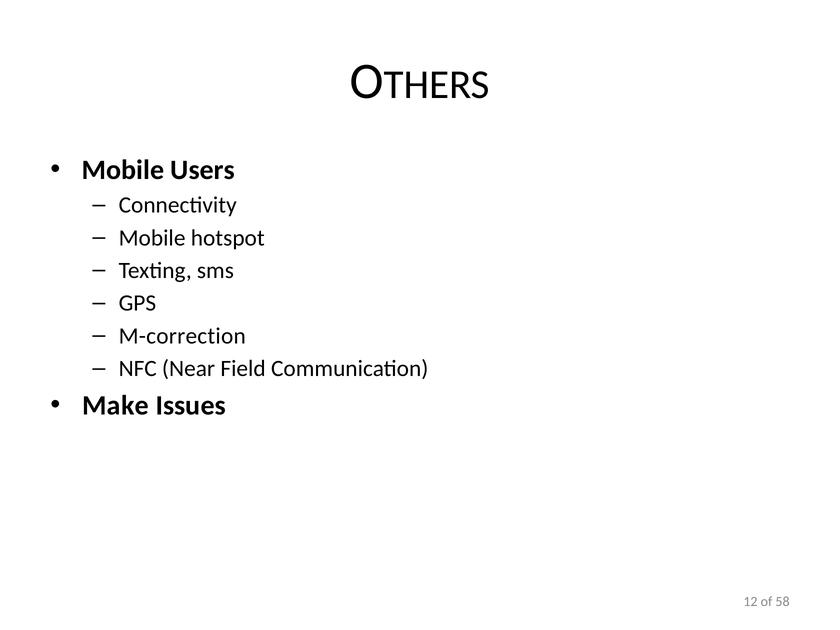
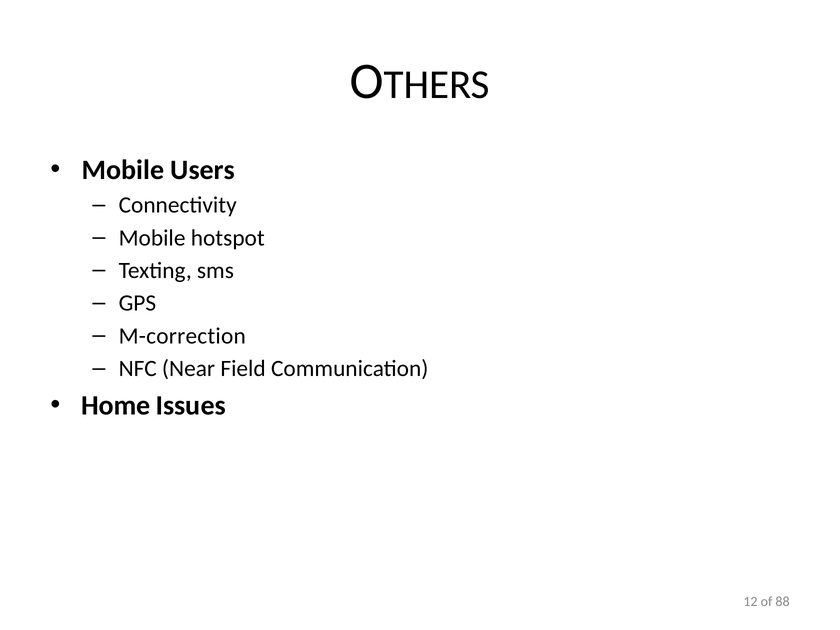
Make: Make -> Home (116, 405)
58: 58 -> 88 (783, 602)
